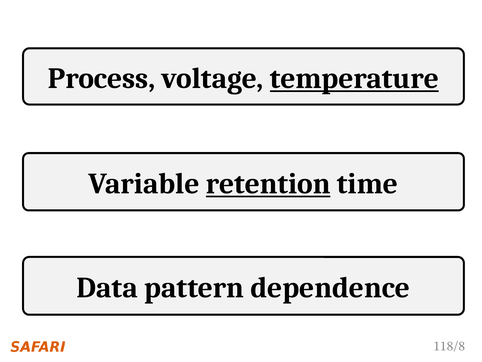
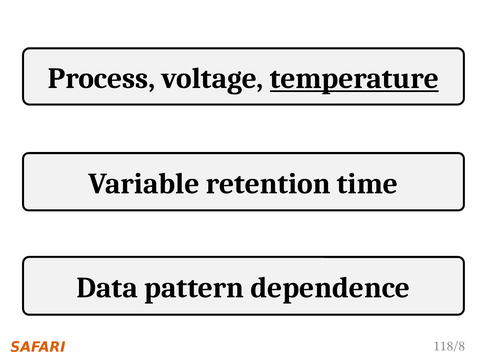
retention underline: present -> none (268, 184)
